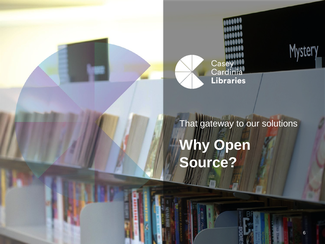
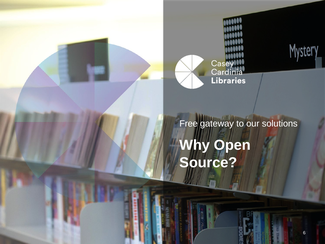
That: That -> Free (189, 123)
